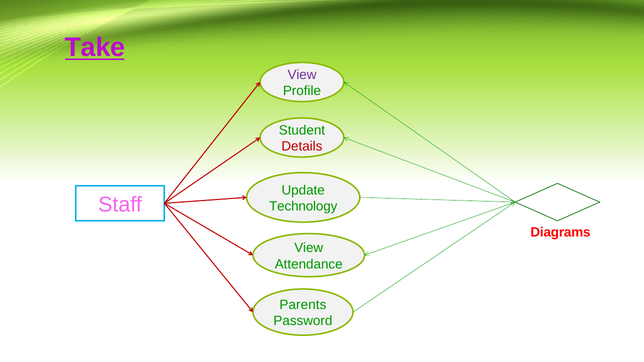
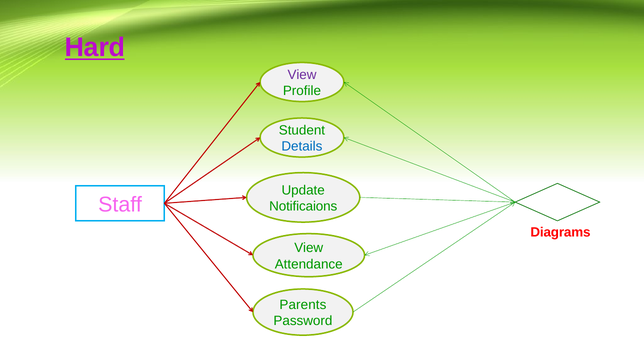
Take: Take -> Hard (95, 47)
Details colour: red -> blue (302, 147)
Technology: Technology -> Notificaions (303, 207)
